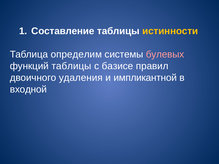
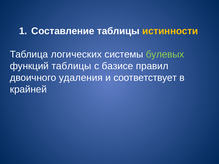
определим: определим -> логических (76, 54)
булевых colour: pink -> light green (165, 54)
импликантной: импликантной -> соответствует (145, 78)
входной: входной -> крайней (28, 90)
